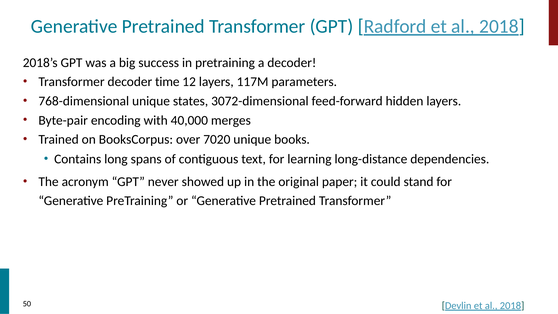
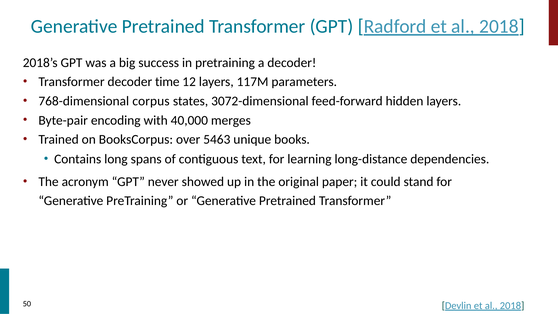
768-dimensional unique: unique -> corpus (151, 101)
7020: 7020 -> 5463 (217, 139)
